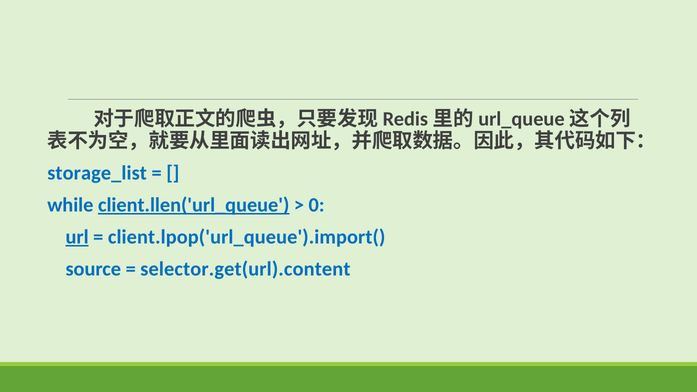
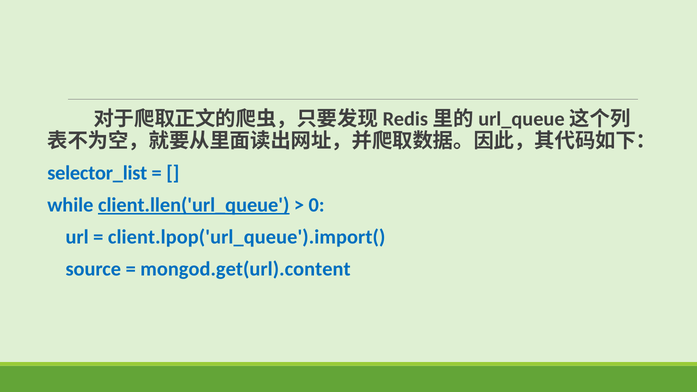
storage_list: storage_list -> selector_list (97, 173)
url underline: present -> none (77, 237)
selector.get(url).content: selector.get(url).content -> mongod.get(url).content (245, 269)
